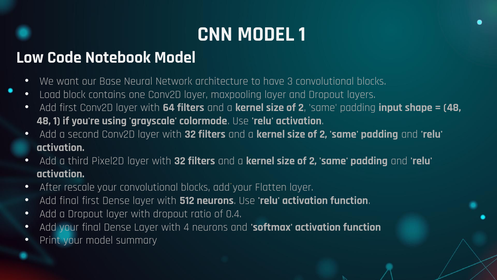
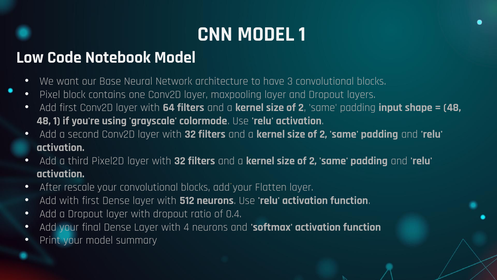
Load: Load -> Pixel (50, 94)
Add final: final -> with (69, 200)
